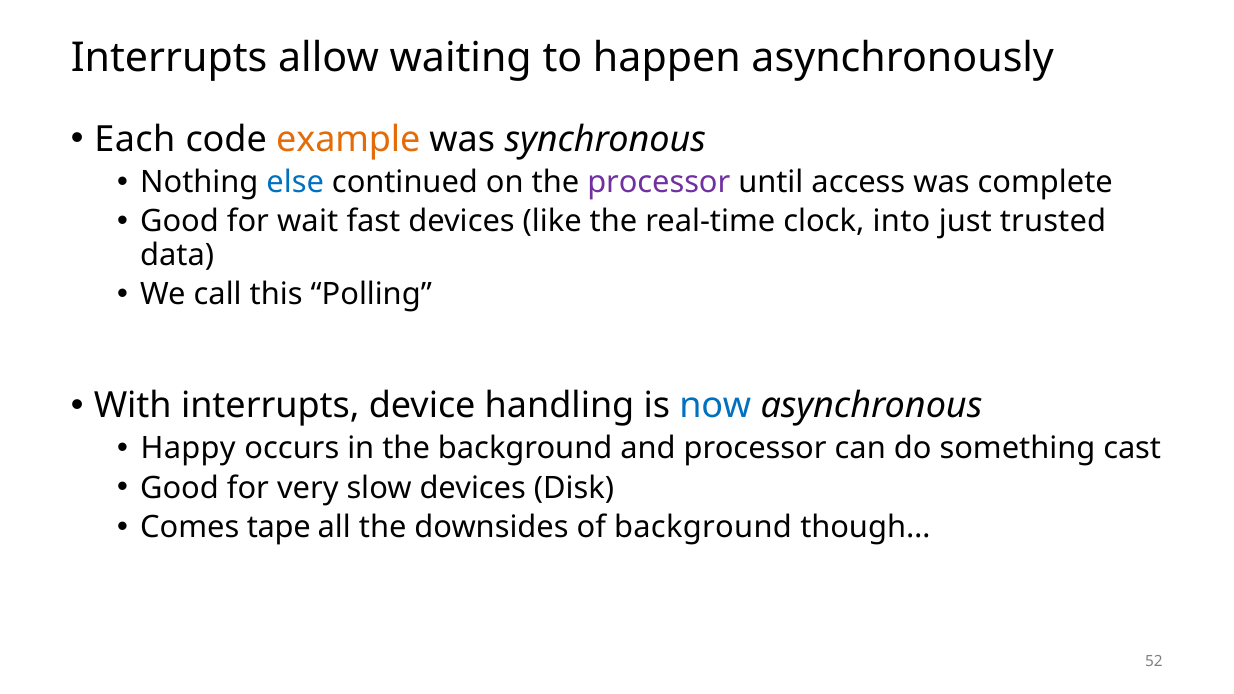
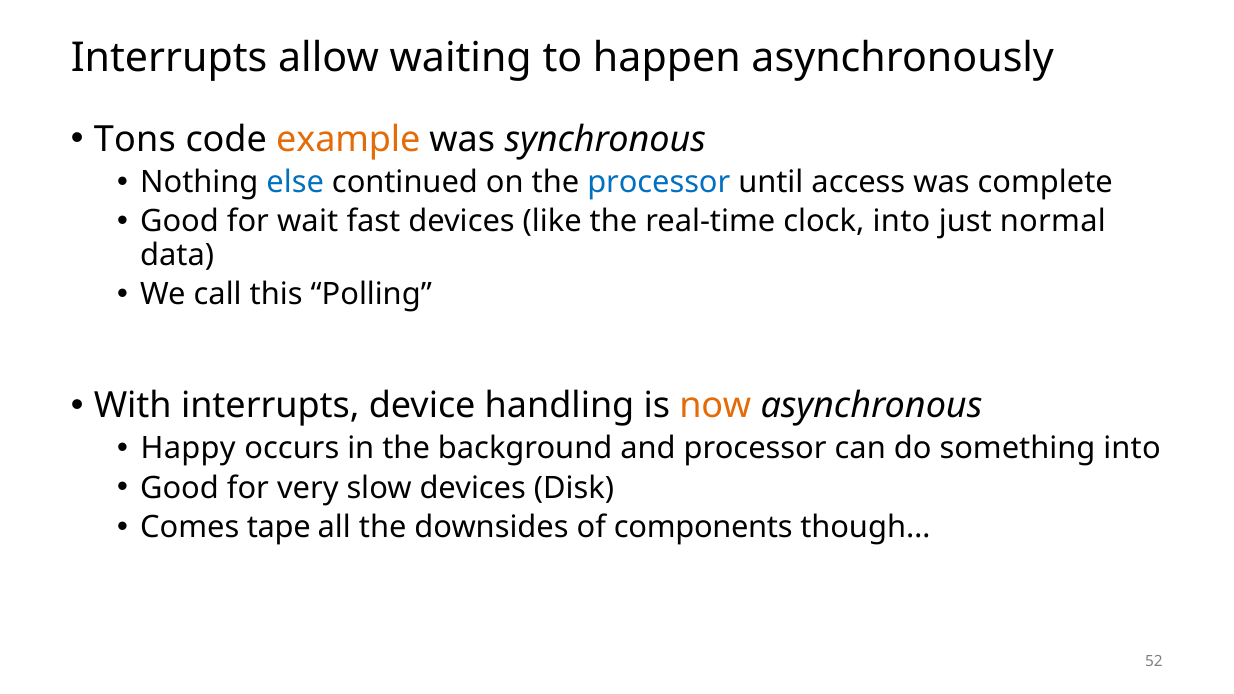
Each: Each -> Tons (135, 140)
processor colour: purple -> blue (659, 182)
trusted: trusted -> normal (1053, 222)
now colour: blue -> orange (715, 406)
something cast: cast -> into (1132, 448)
of background: background -> components (703, 528)
